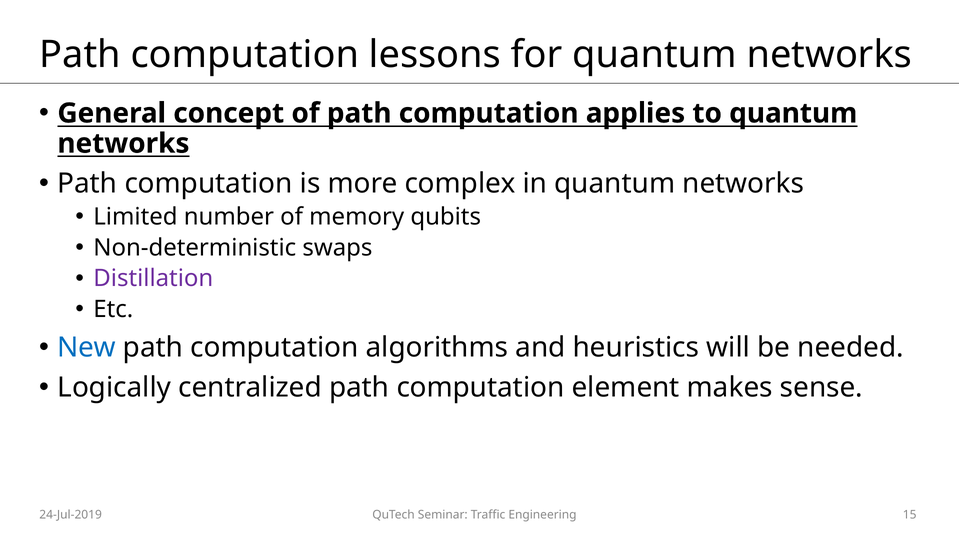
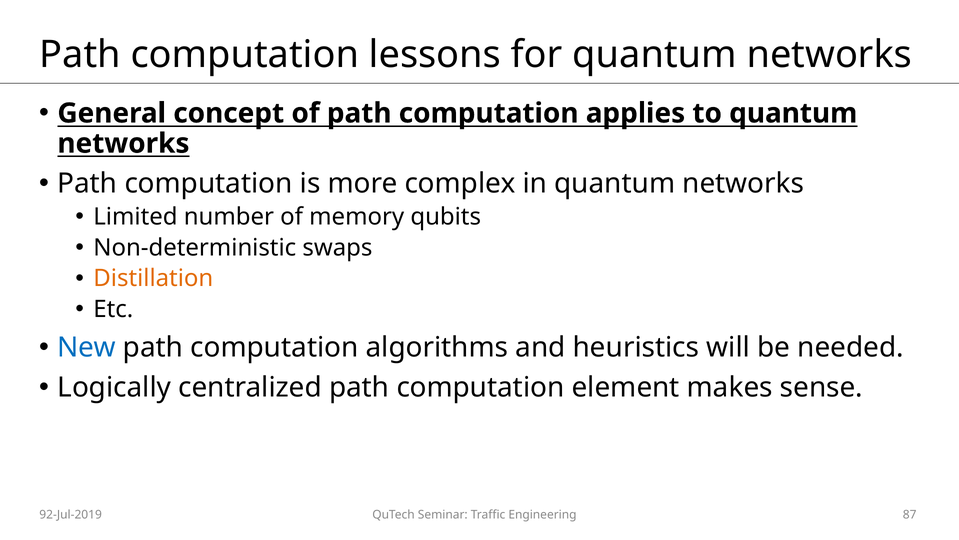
Distillation colour: purple -> orange (153, 278)
24-Jul-2019: 24-Jul-2019 -> 92-Jul-2019 (71, 514)
15: 15 -> 87 (910, 514)
